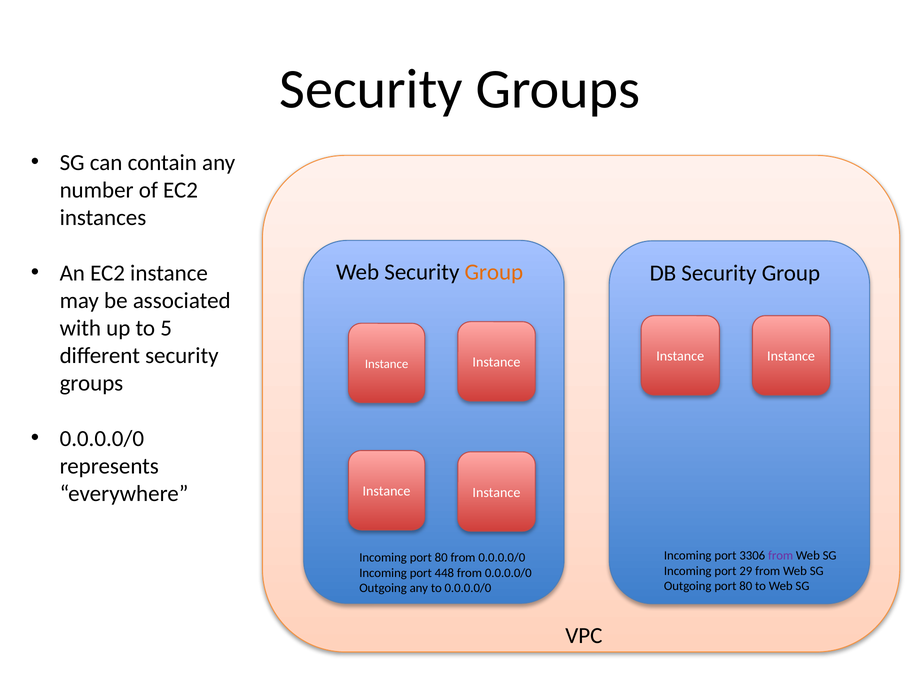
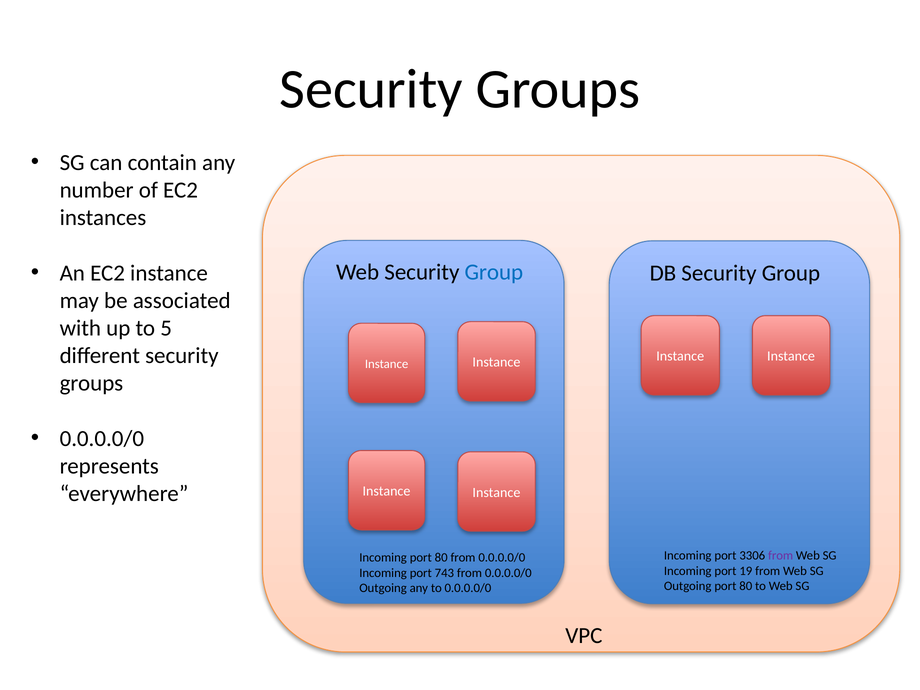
Group colour: orange -> blue (494, 272)
29: 29 -> 19 (746, 571)
448: 448 -> 743 (444, 573)
